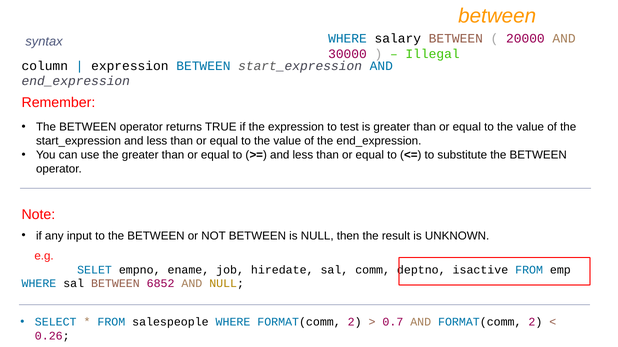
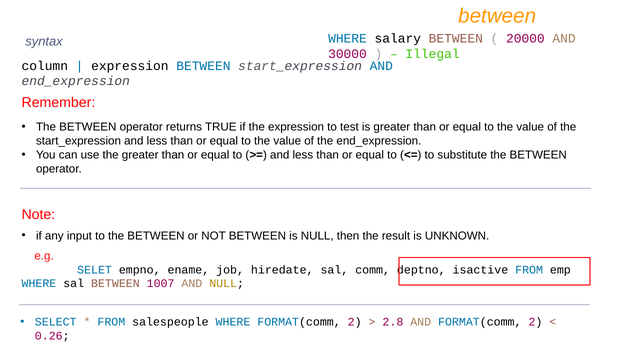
6852: 6852 -> 1007 (161, 284)
0.7: 0.7 -> 2.8 (393, 323)
